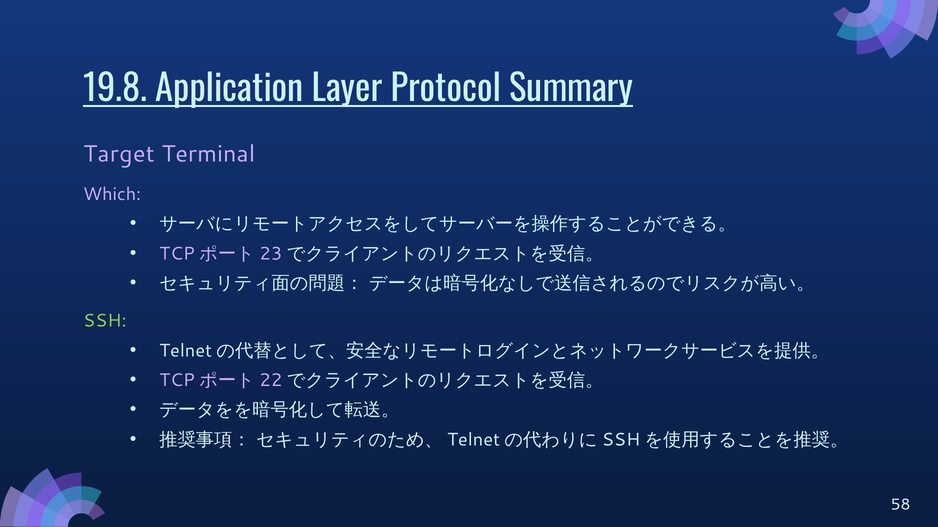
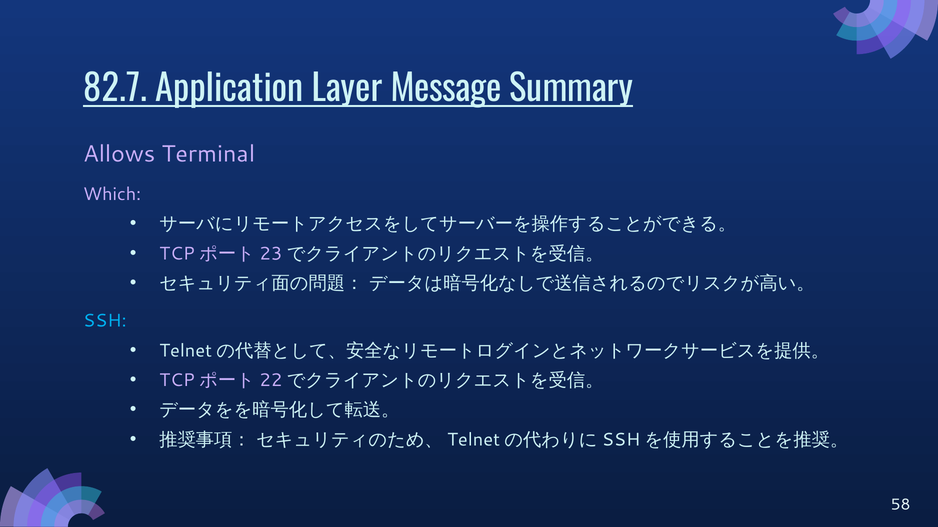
19.8: 19.8 -> 82.7 (115, 89)
Protocol: Protocol -> Message (446, 89)
Target: Target -> Allows (119, 154)
SSH colour: light green -> light blue (105, 321)
